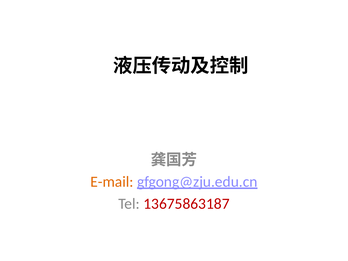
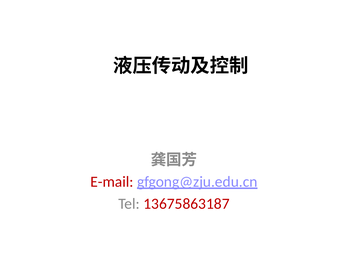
E-mail colour: orange -> red (112, 182)
